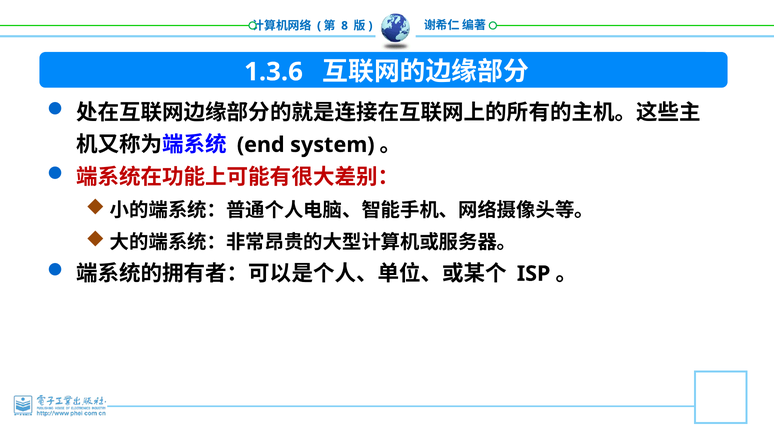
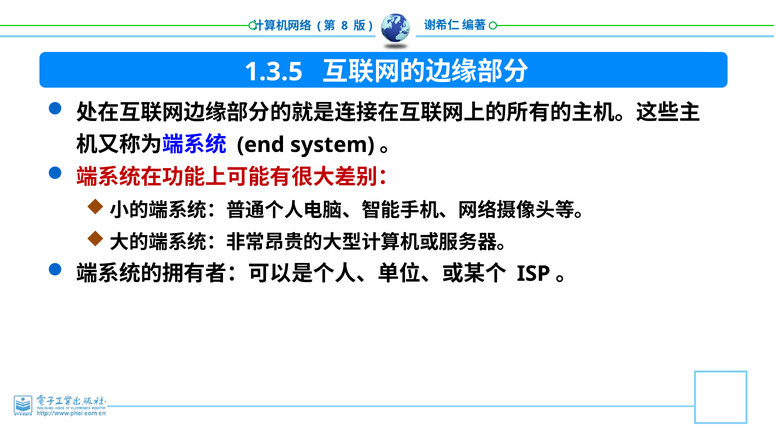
1.3.6: 1.3.6 -> 1.3.5 (274, 72)
